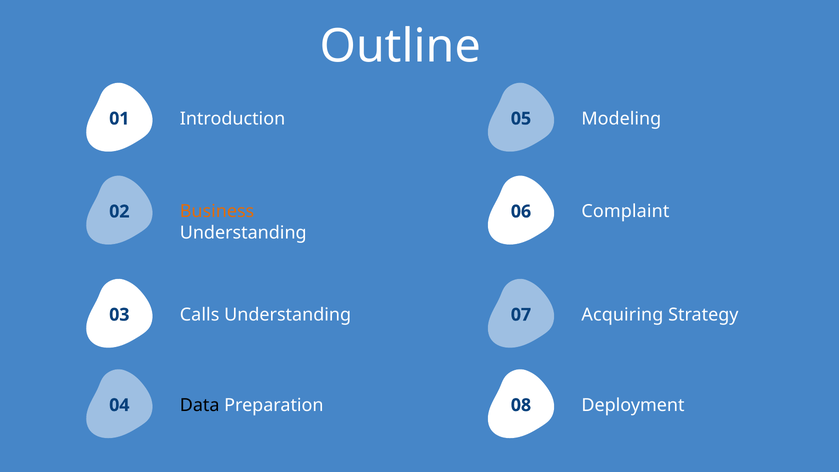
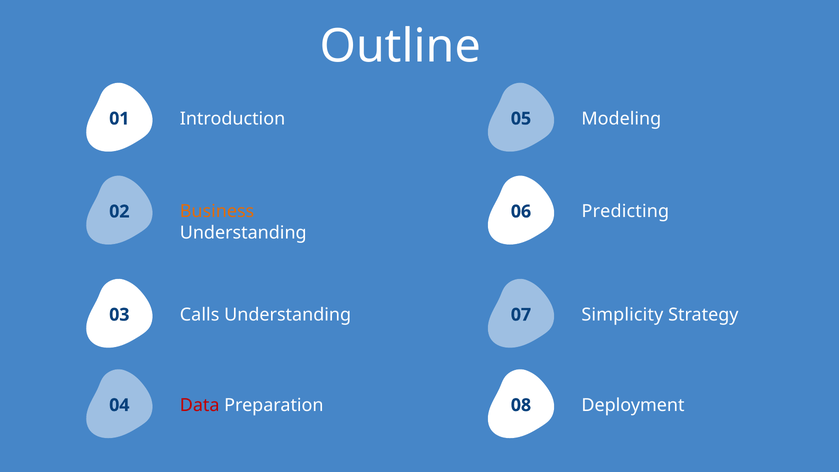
Complaint: Complaint -> Predicting (625, 211)
Acquiring: Acquiring -> Simplicity (622, 315)
Data colour: black -> red (200, 405)
